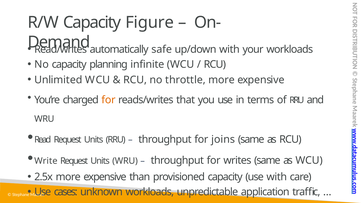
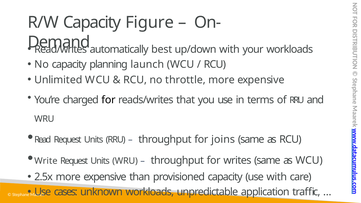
safe: safe -> best (162, 49)
infinite: infinite -> launch (147, 64)
for colour: orange -> black (108, 100)
